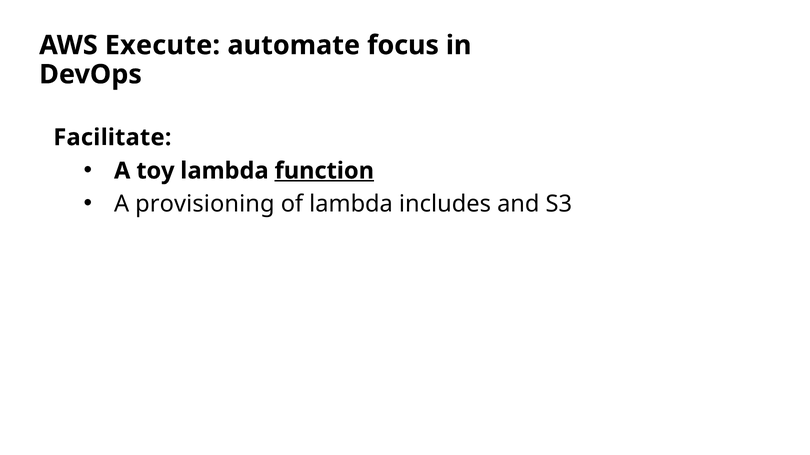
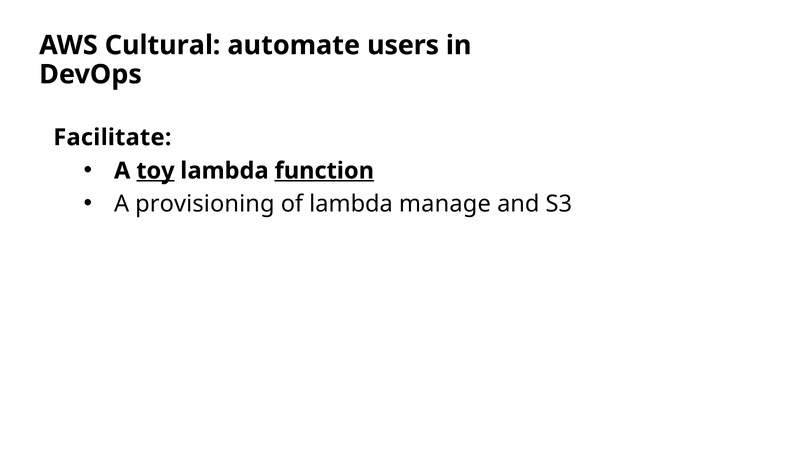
Execute: Execute -> Cultural (163, 45)
focus: focus -> users (403, 45)
toy underline: none -> present (155, 171)
includes: includes -> manage (445, 204)
